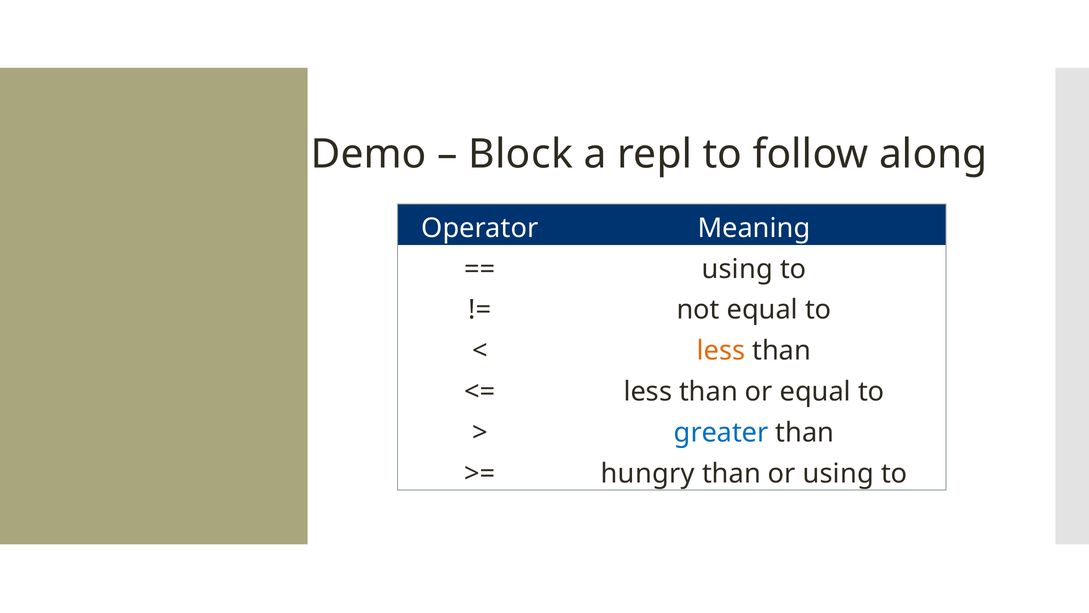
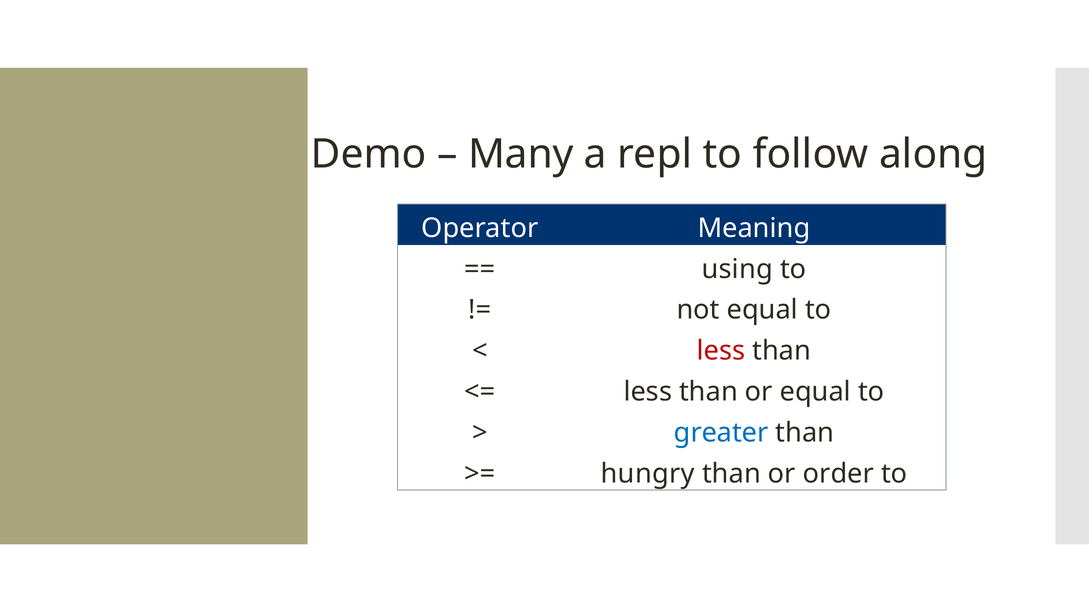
Block: Block -> Many (521, 154)
less colour: orange -> red (721, 351)
or using: using -> order (838, 473)
